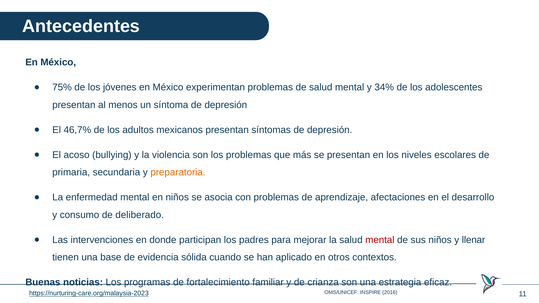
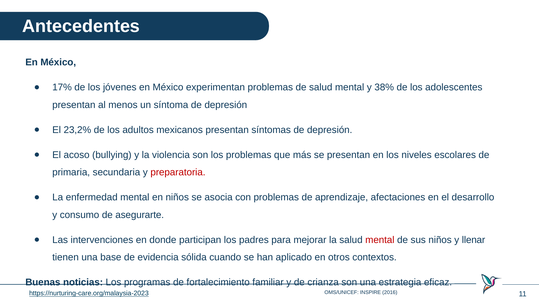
75%: 75% -> 17% (62, 87)
34%: 34% -> 38% (384, 87)
46,7%: 46,7% -> 23,2% (77, 130)
preparatoria colour: orange -> red (178, 172)
deliberado: deliberado -> asegurarte (140, 215)
